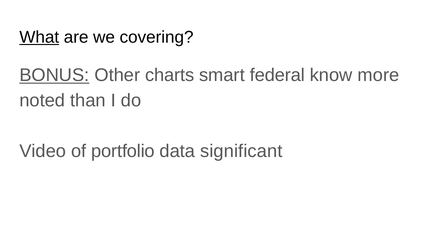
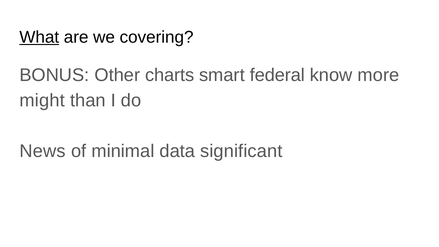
BONUS underline: present -> none (54, 75)
noted: noted -> might (42, 100)
Video: Video -> News (43, 151)
portfolio: portfolio -> minimal (123, 151)
